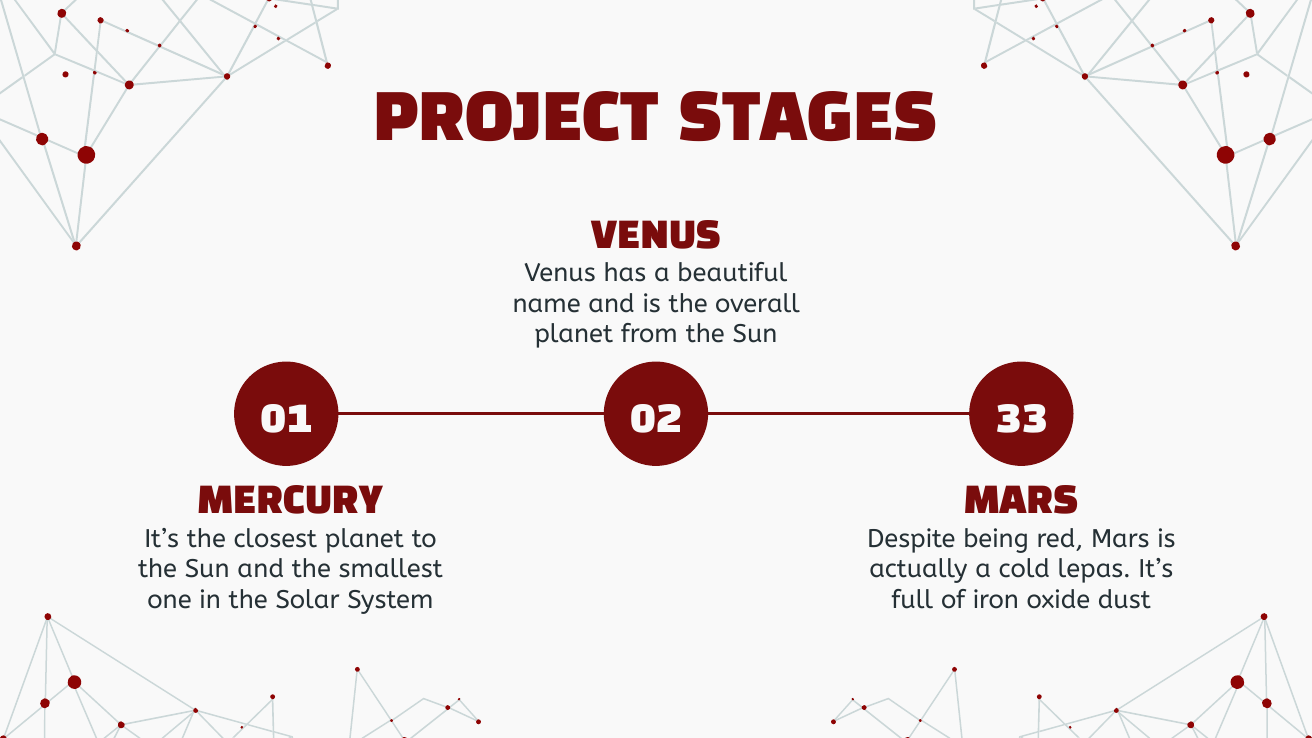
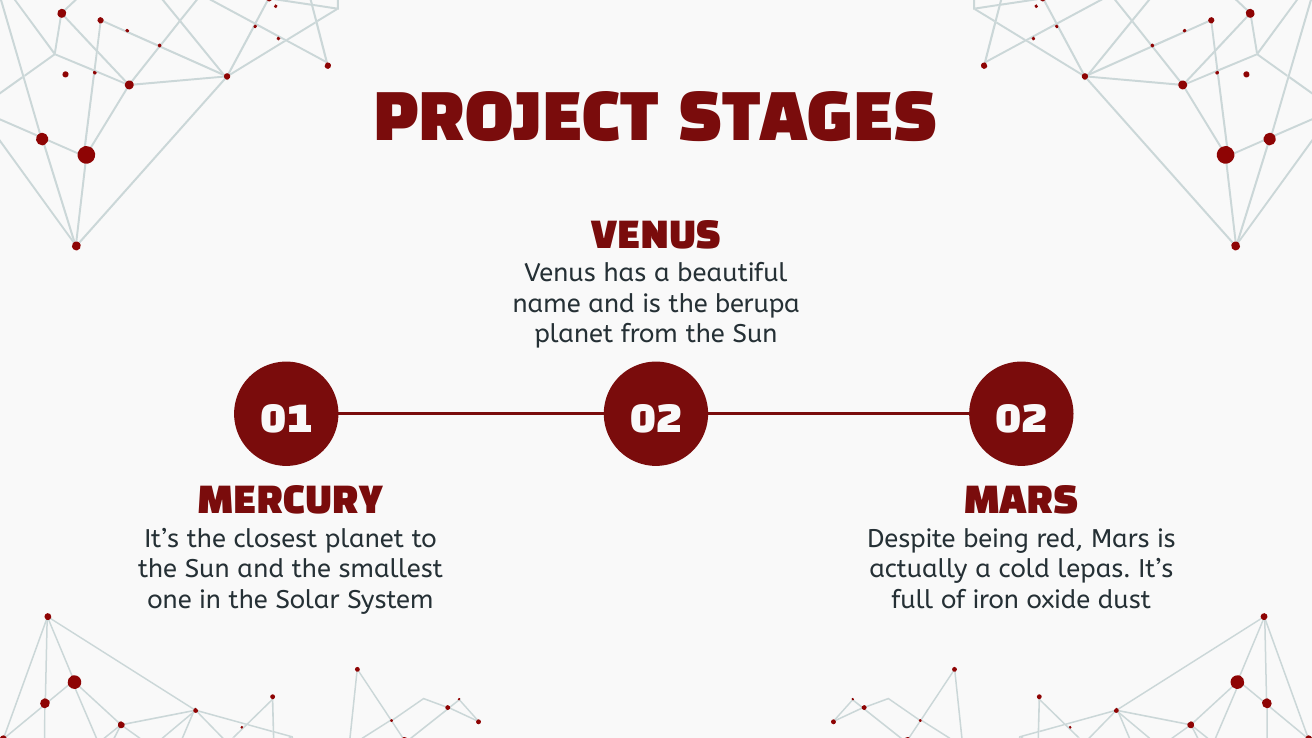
overall: overall -> berupa (758, 304)
02 33: 33 -> 02 (1021, 418)
